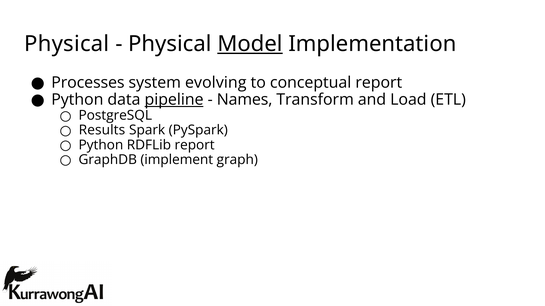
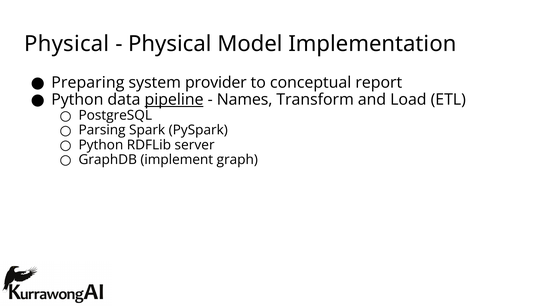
Model underline: present -> none (250, 44)
Processes: Processes -> Preparing (88, 83)
evolving: evolving -> provider (216, 83)
Results: Results -> Parsing (102, 130)
RDFLib report: report -> server (195, 145)
